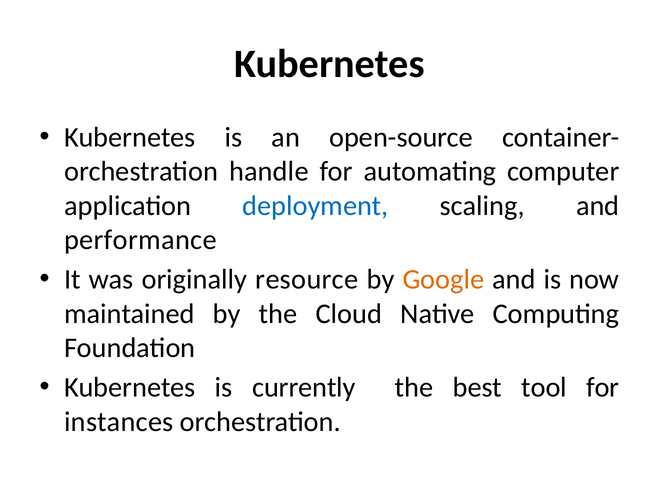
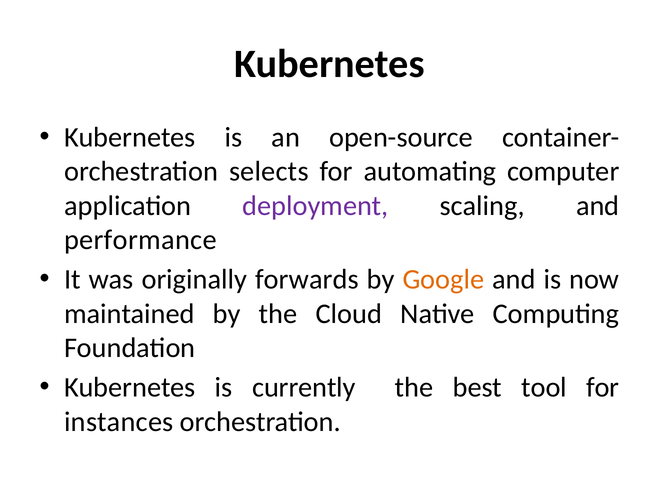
handle: handle -> selects (269, 172)
deployment colour: blue -> purple (315, 206)
resource: resource -> forwards (307, 280)
